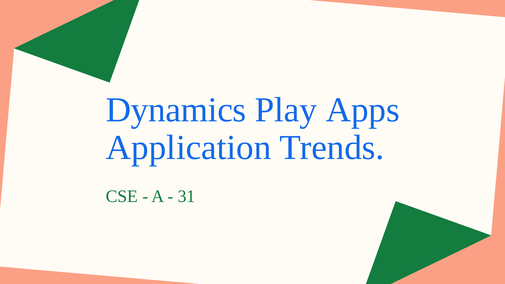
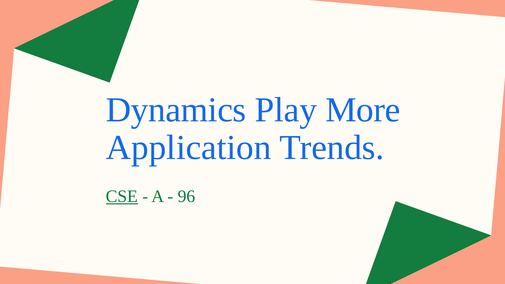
Apps: Apps -> More (363, 110)
CSE underline: none -> present (122, 196)
31: 31 -> 96 (187, 196)
